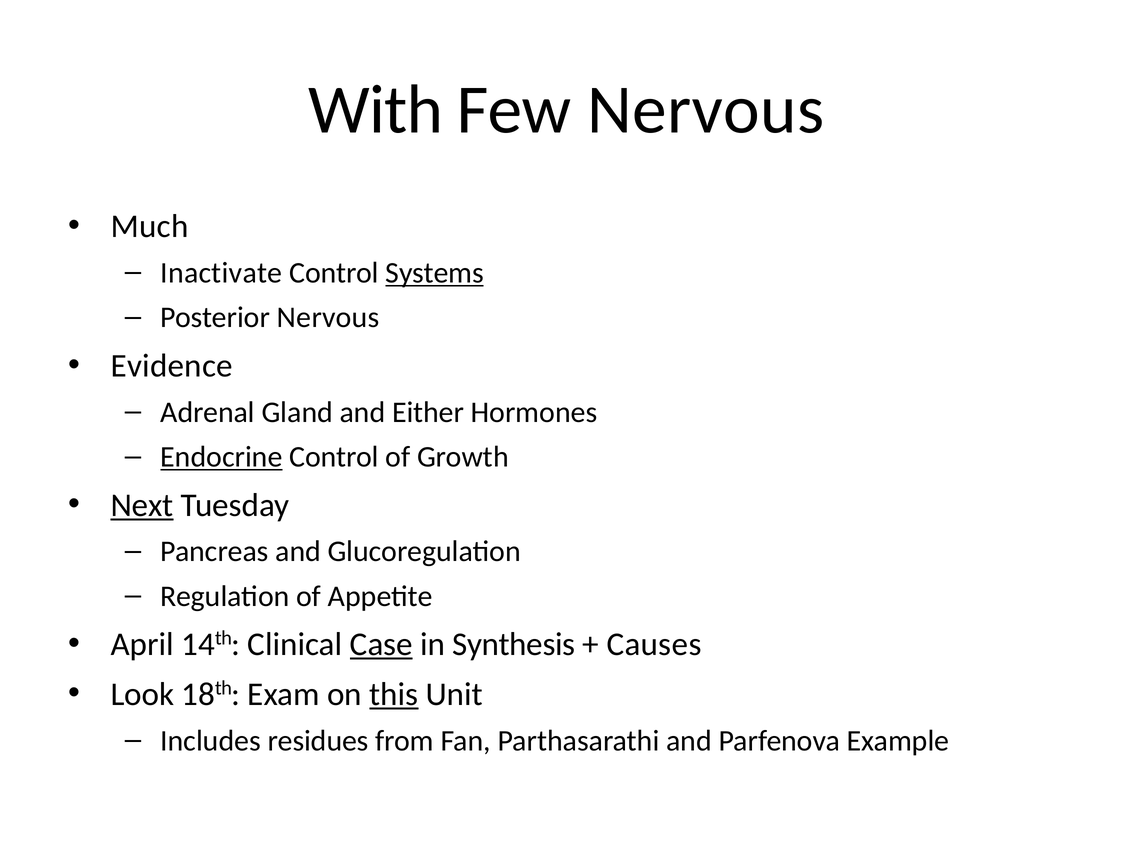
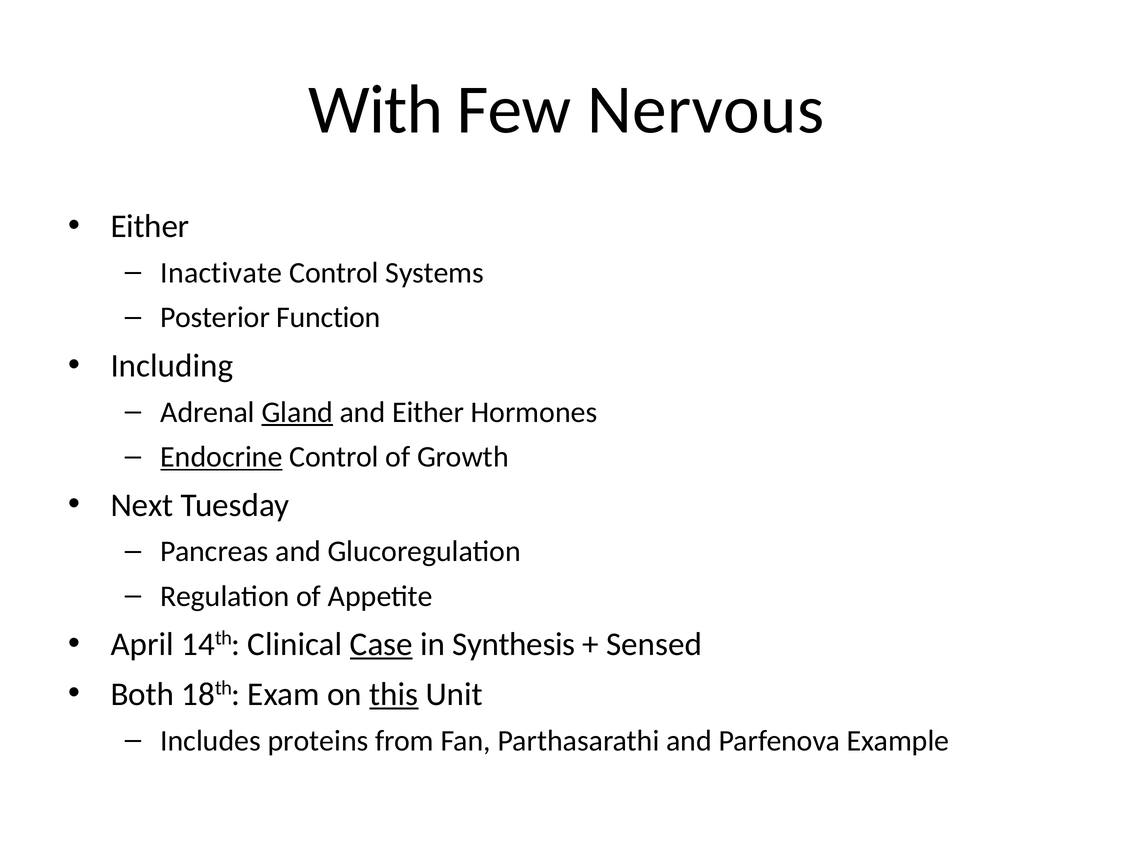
Much: Much -> Either (150, 226)
Systems underline: present -> none (435, 273)
Posterior Nervous: Nervous -> Function (328, 318)
Evidence: Evidence -> Including (172, 366)
Gland underline: none -> present (297, 412)
Next underline: present -> none (142, 505)
Causes: Causes -> Sensed (654, 645)
Look: Look -> Both (142, 694)
residues: residues -> proteins (318, 741)
